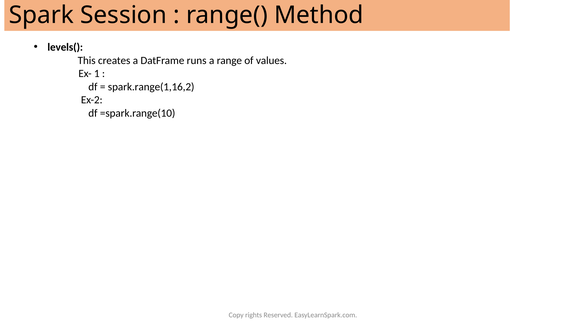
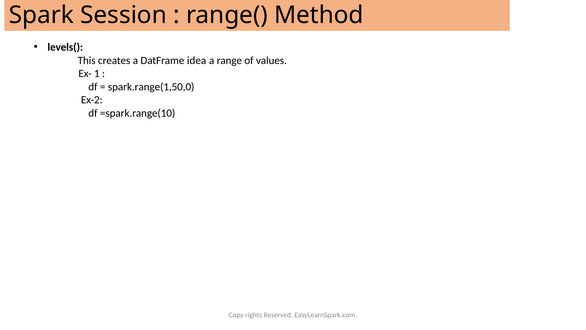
runs: runs -> idea (197, 60)
spark.range(1,16,2: spark.range(1,16,2 -> spark.range(1,50,0 (151, 87)
